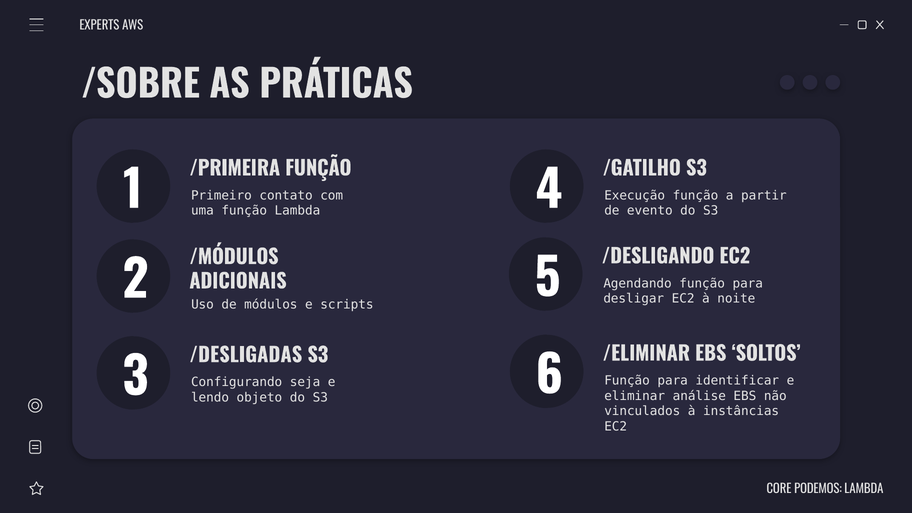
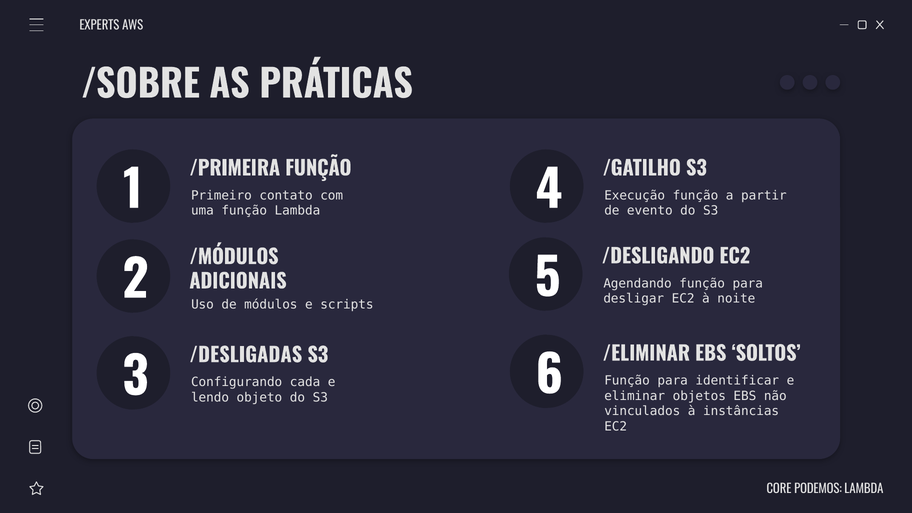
seja: seja -> cada (305, 382)
análise: análise -> objetos (699, 396)
